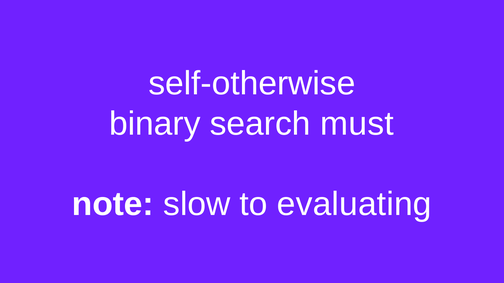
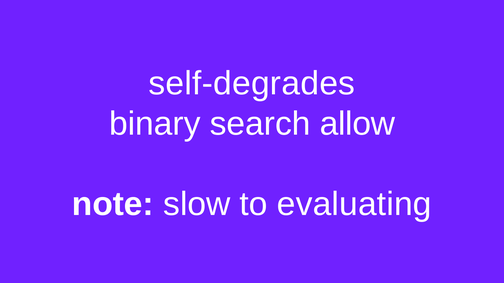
self-otherwise: self-otherwise -> self-degrades (252, 84)
must: must -> allow (357, 124)
